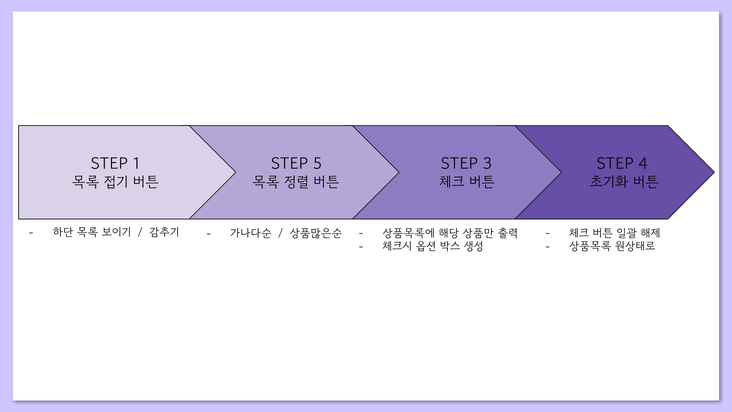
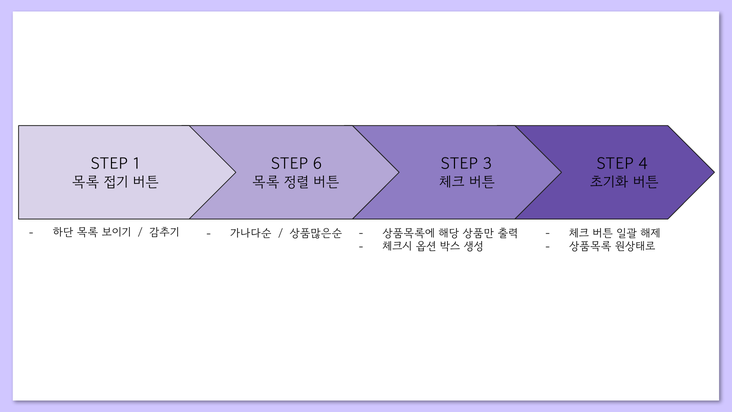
5: 5 -> 6 (317, 165)
